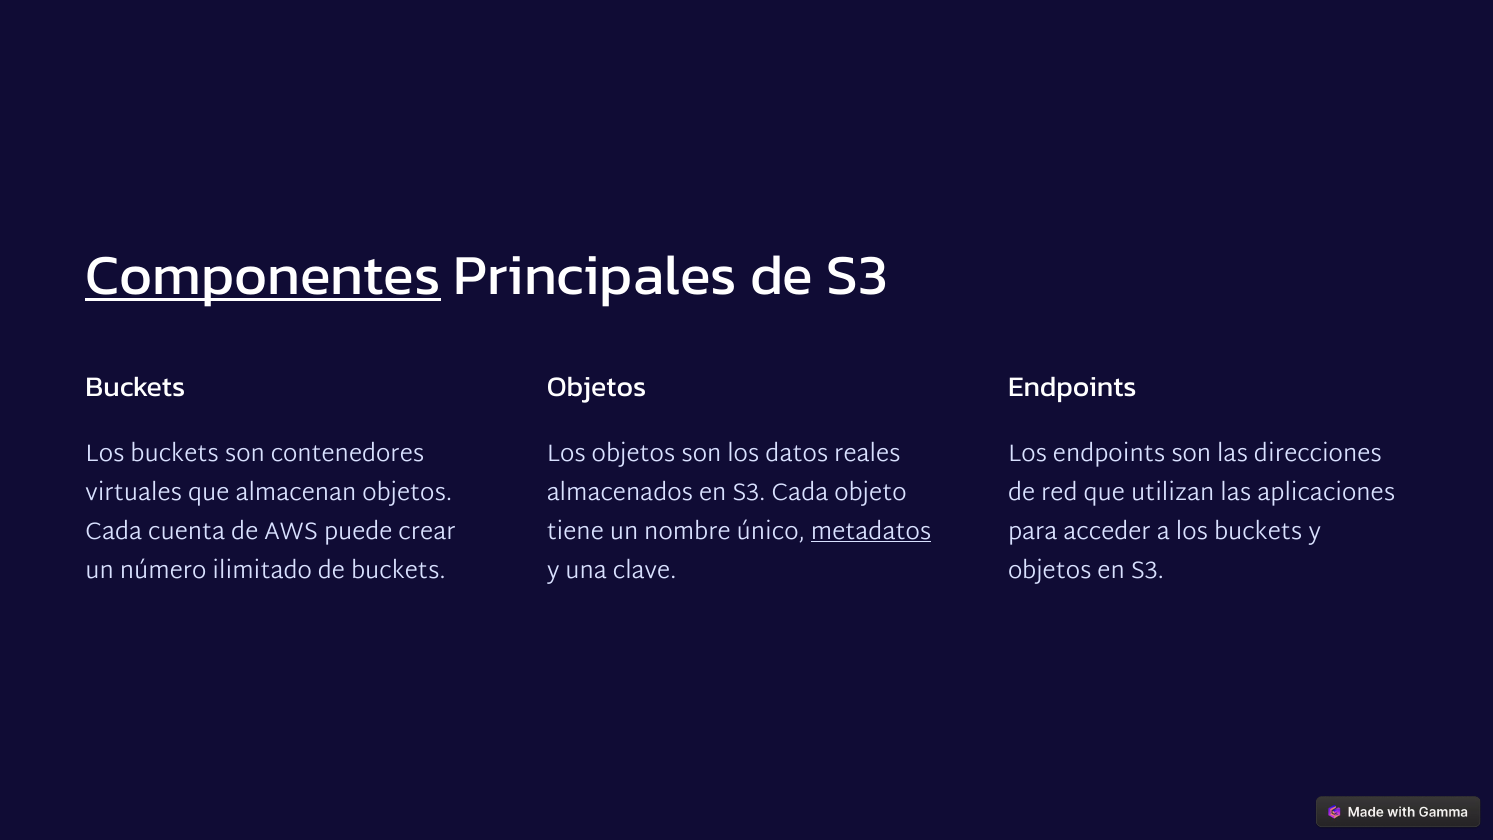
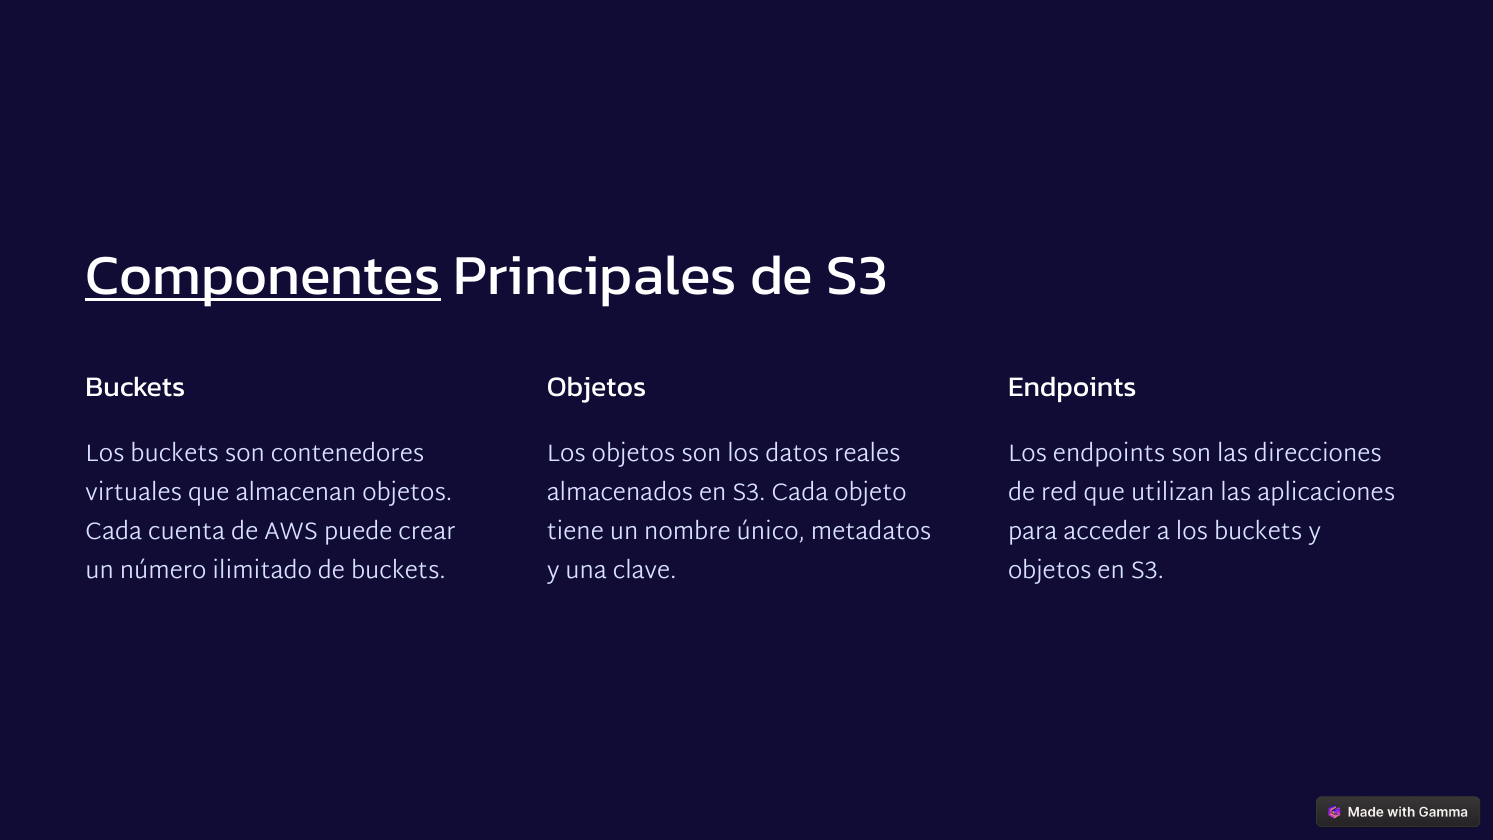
metadatos underline: present -> none (871, 531)
